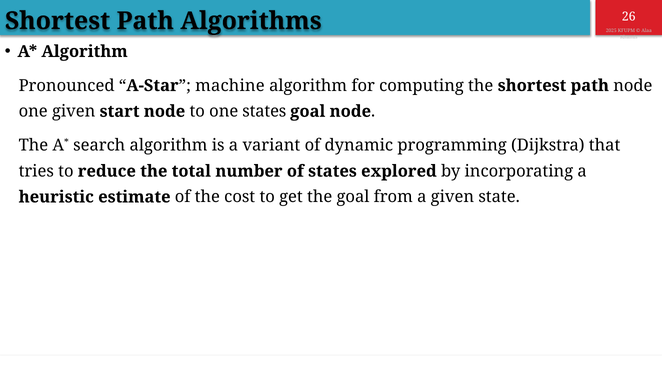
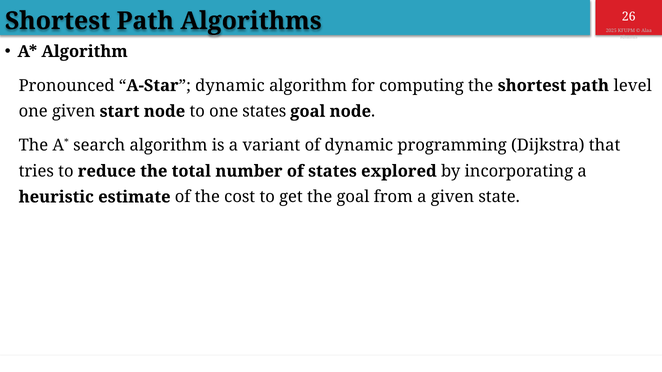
A-Star machine: machine -> dynamic (230, 86)
path node: node -> level (633, 86)
